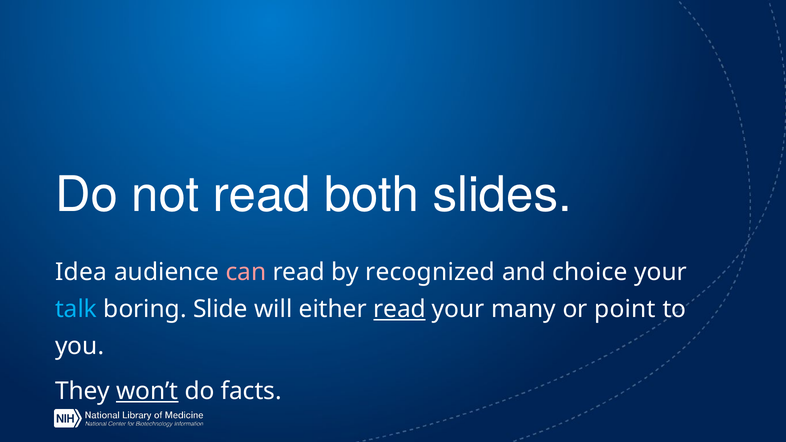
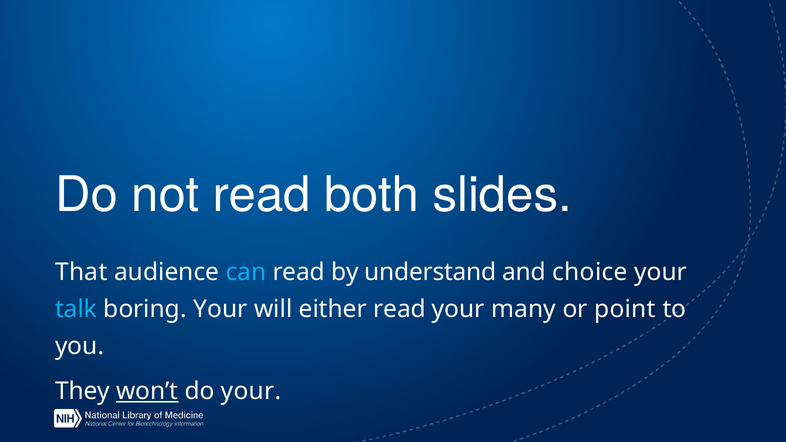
Idea: Idea -> That (81, 272)
can colour: pink -> light blue (246, 272)
recognized: recognized -> understand (430, 272)
boring Slide: Slide -> Your (220, 309)
read underline: present -> none (400, 309)
do facts: facts -> your (251, 391)
